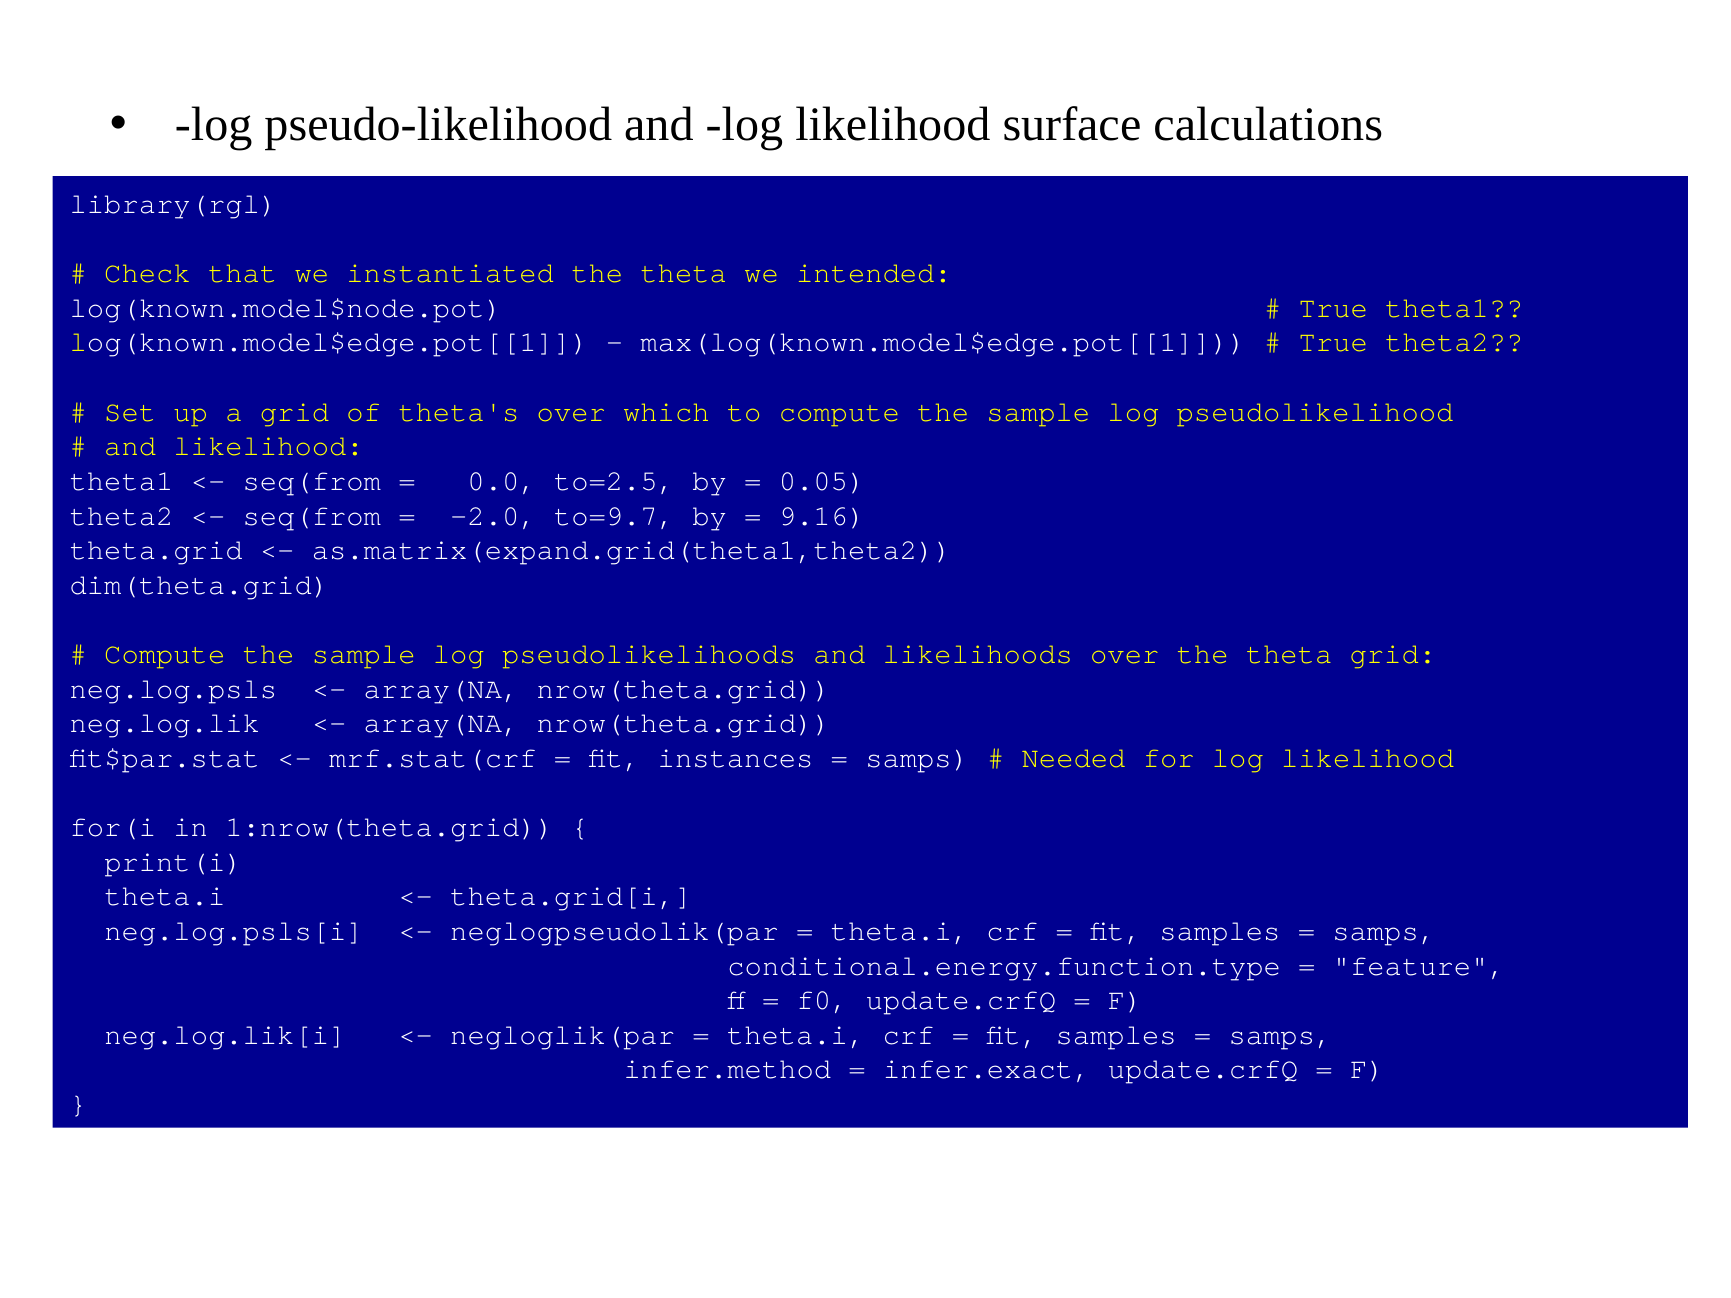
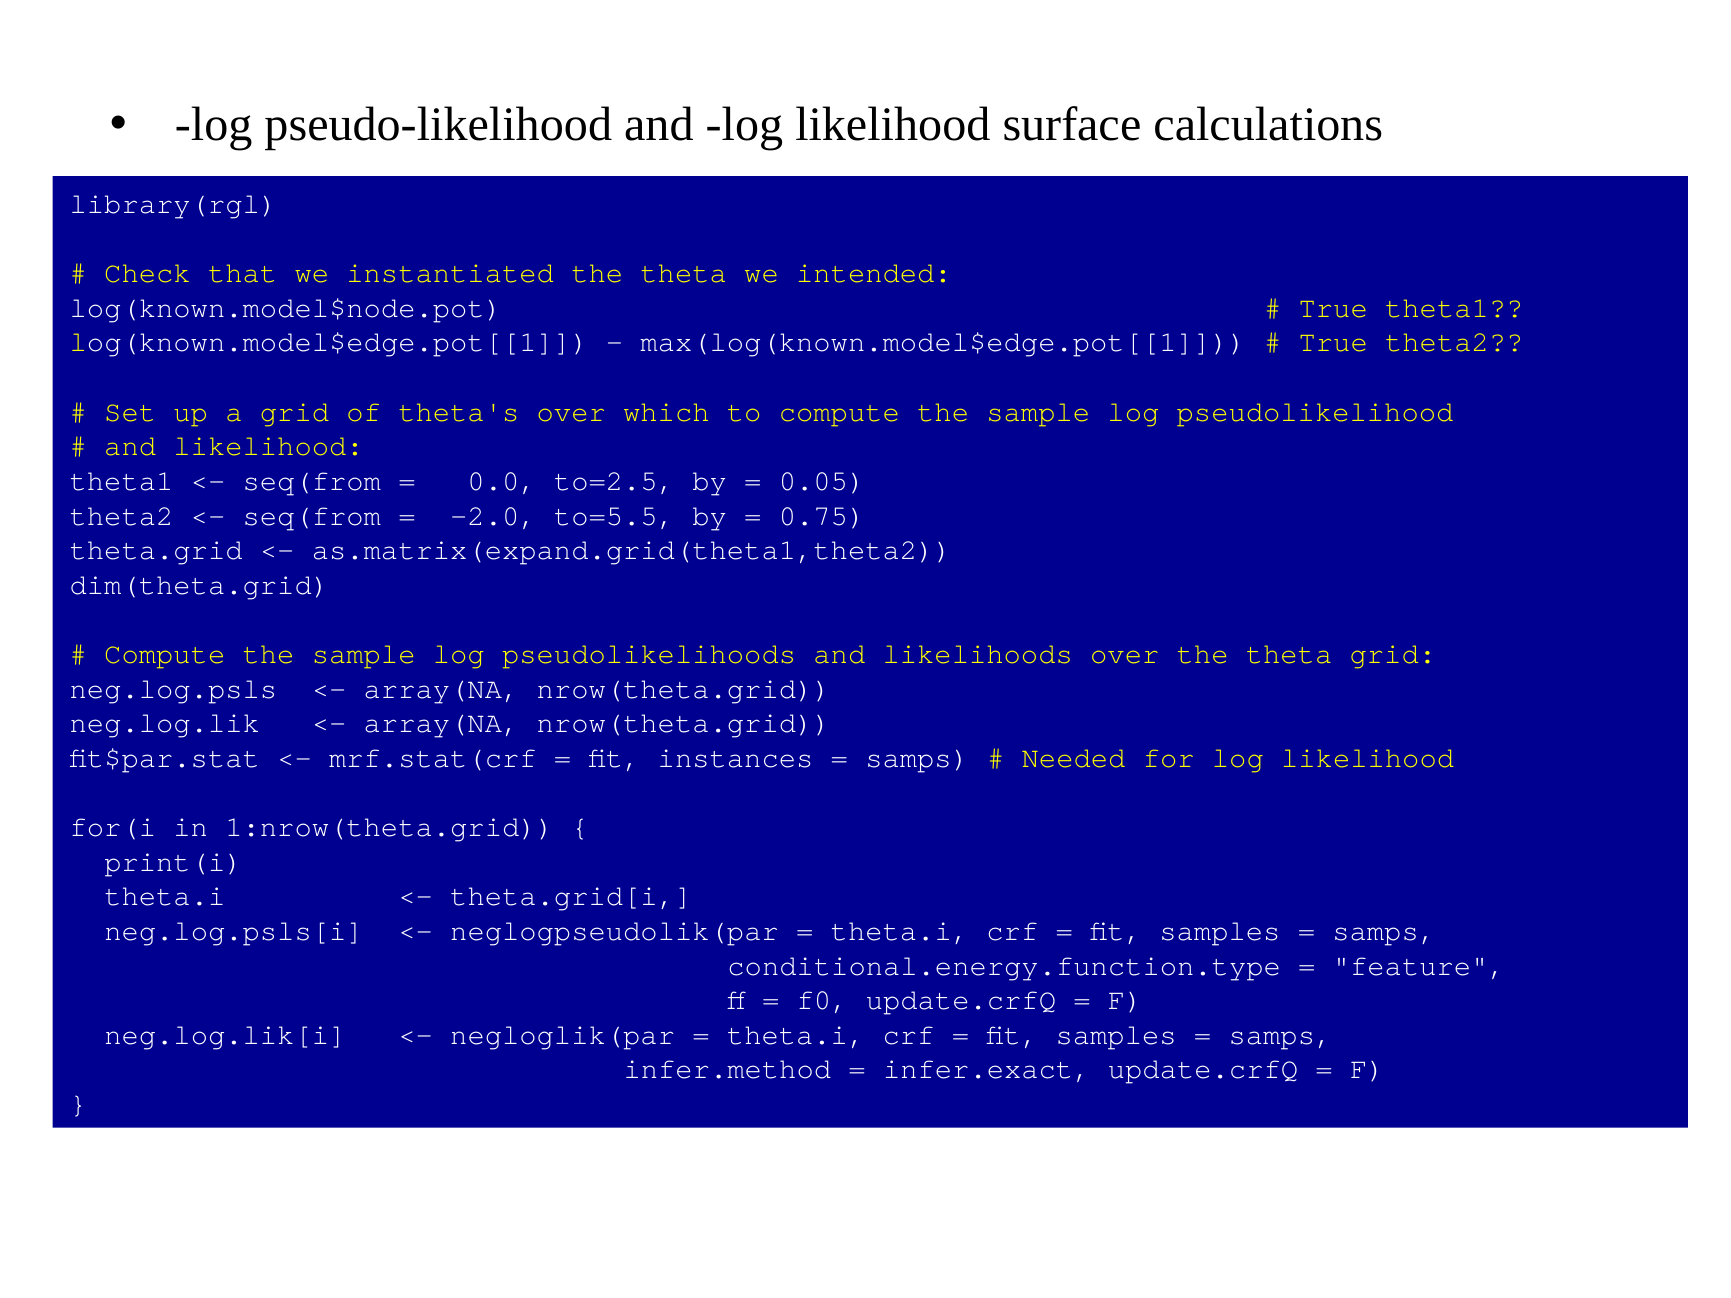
to=9.7: to=9.7 -> to=5.5 (615, 516)
9.16: 9.16 -> 0.75 (822, 516)
